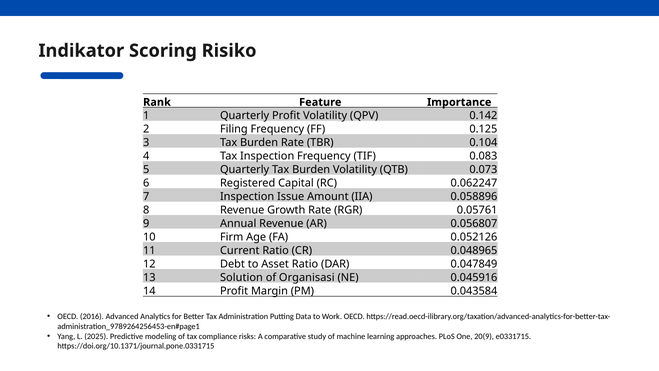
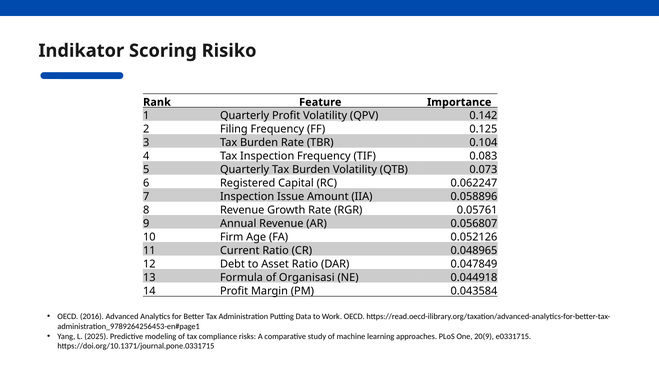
Solution: Solution -> Formula (241, 277)
0.045916: 0.045916 -> 0.044918 (474, 277)
